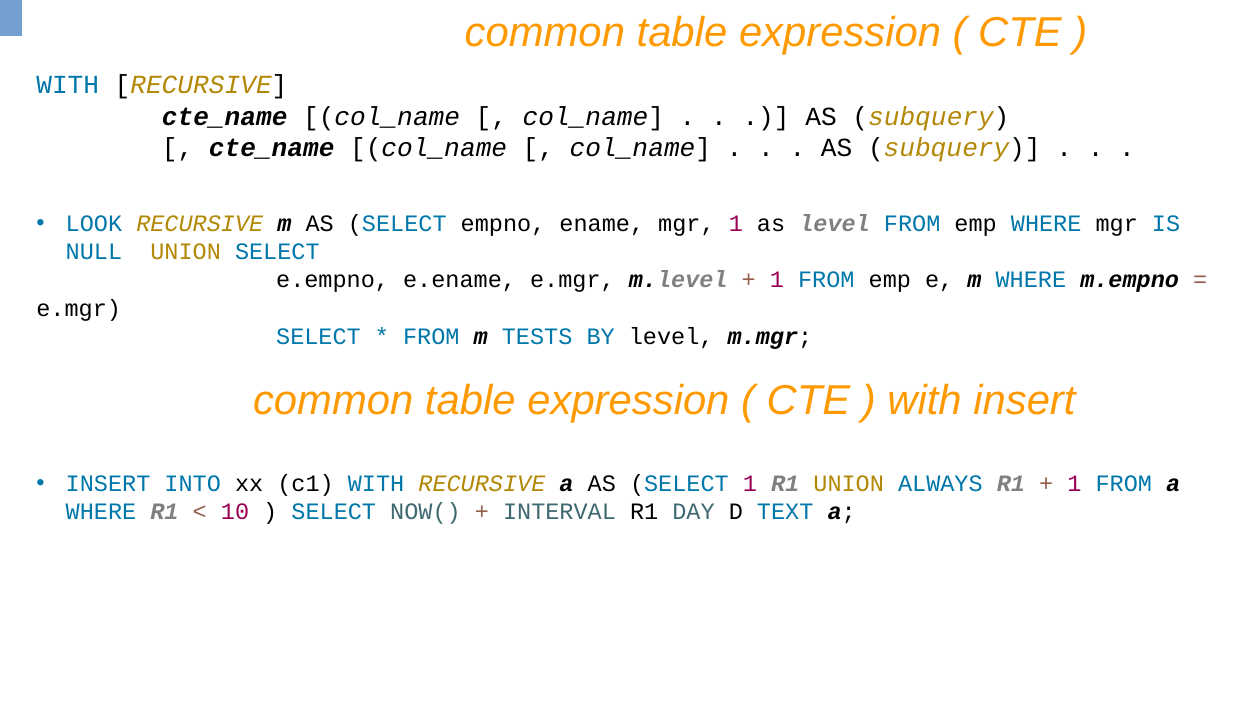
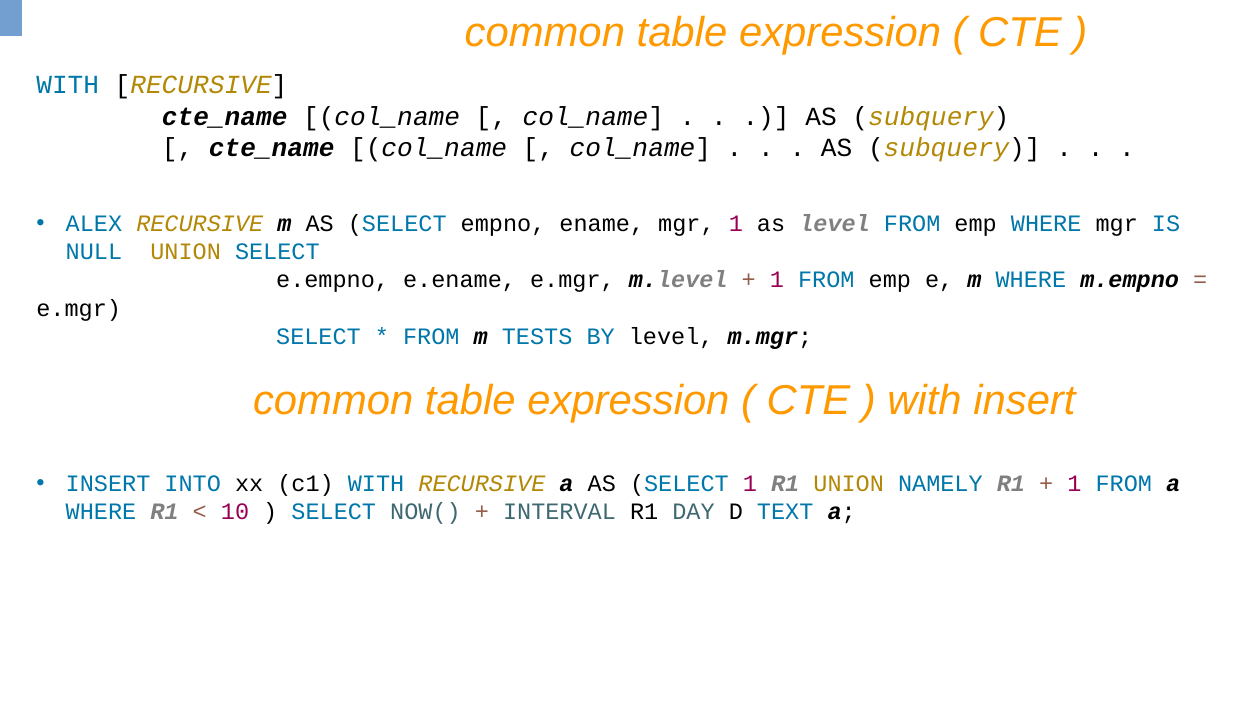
LOOK: LOOK -> ALEX (94, 224)
ALWAYS: ALWAYS -> NAMELY (940, 484)
